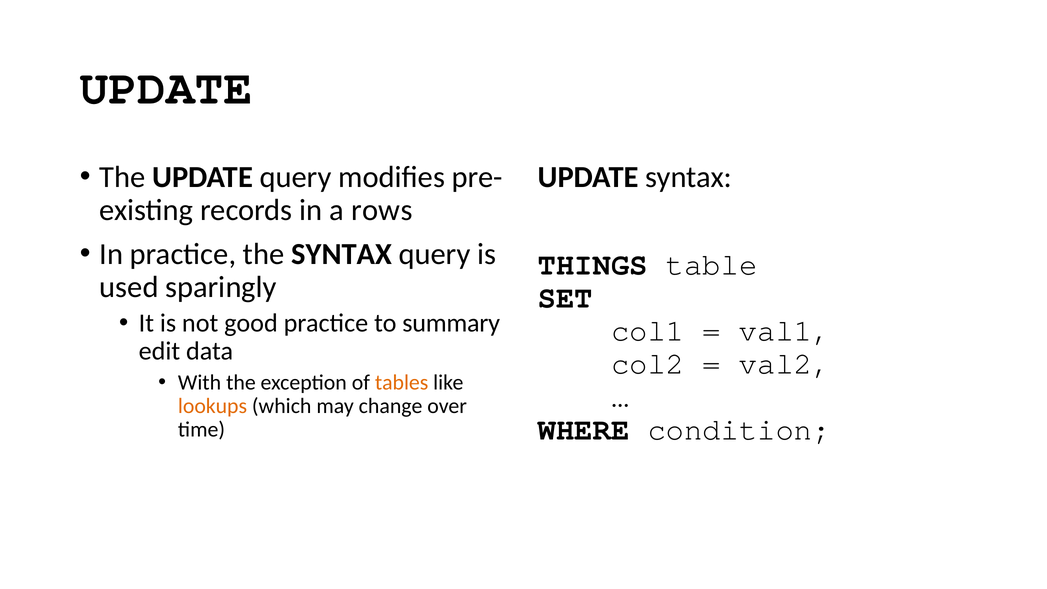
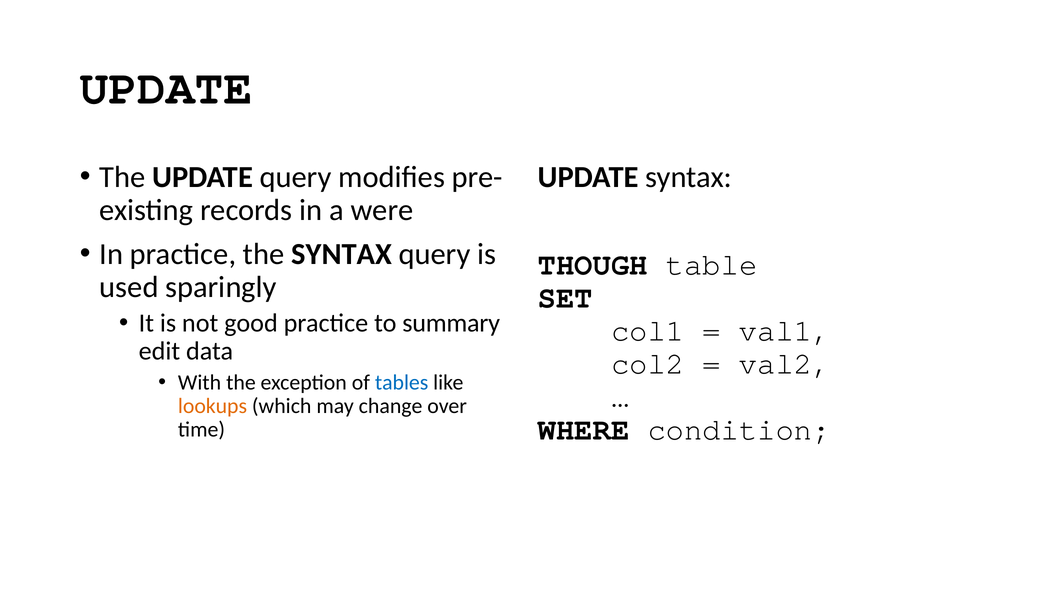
rows: rows -> were (382, 210)
THINGS: THINGS -> THOUGH (593, 265)
tables colour: orange -> blue (402, 383)
